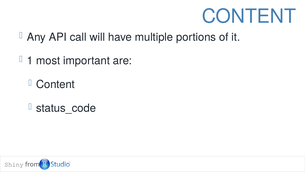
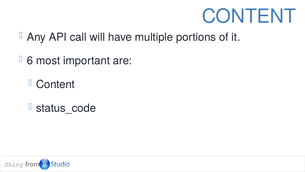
1: 1 -> 6 (30, 61)
